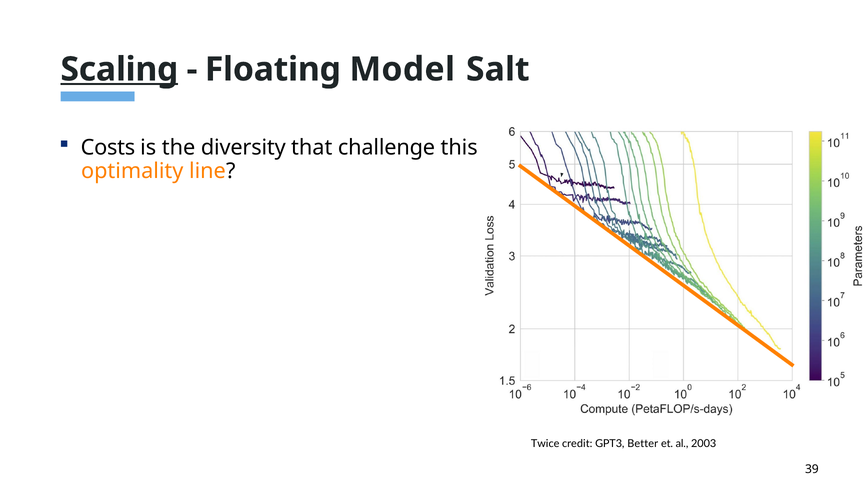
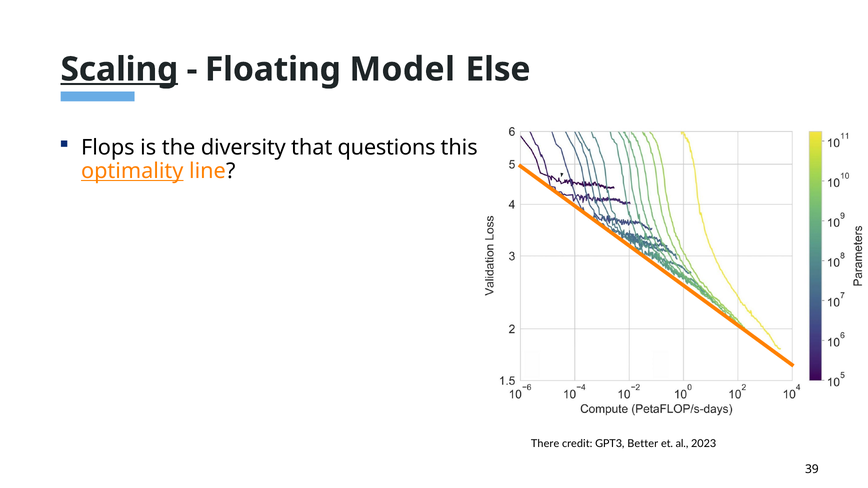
Salt: Salt -> Else (498, 69)
Costs: Costs -> Flops (108, 148)
challenge: challenge -> questions (387, 148)
optimality underline: none -> present (132, 171)
Twice: Twice -> There (545, 444)
2003: 2003 -> 2023 (704, 444)
